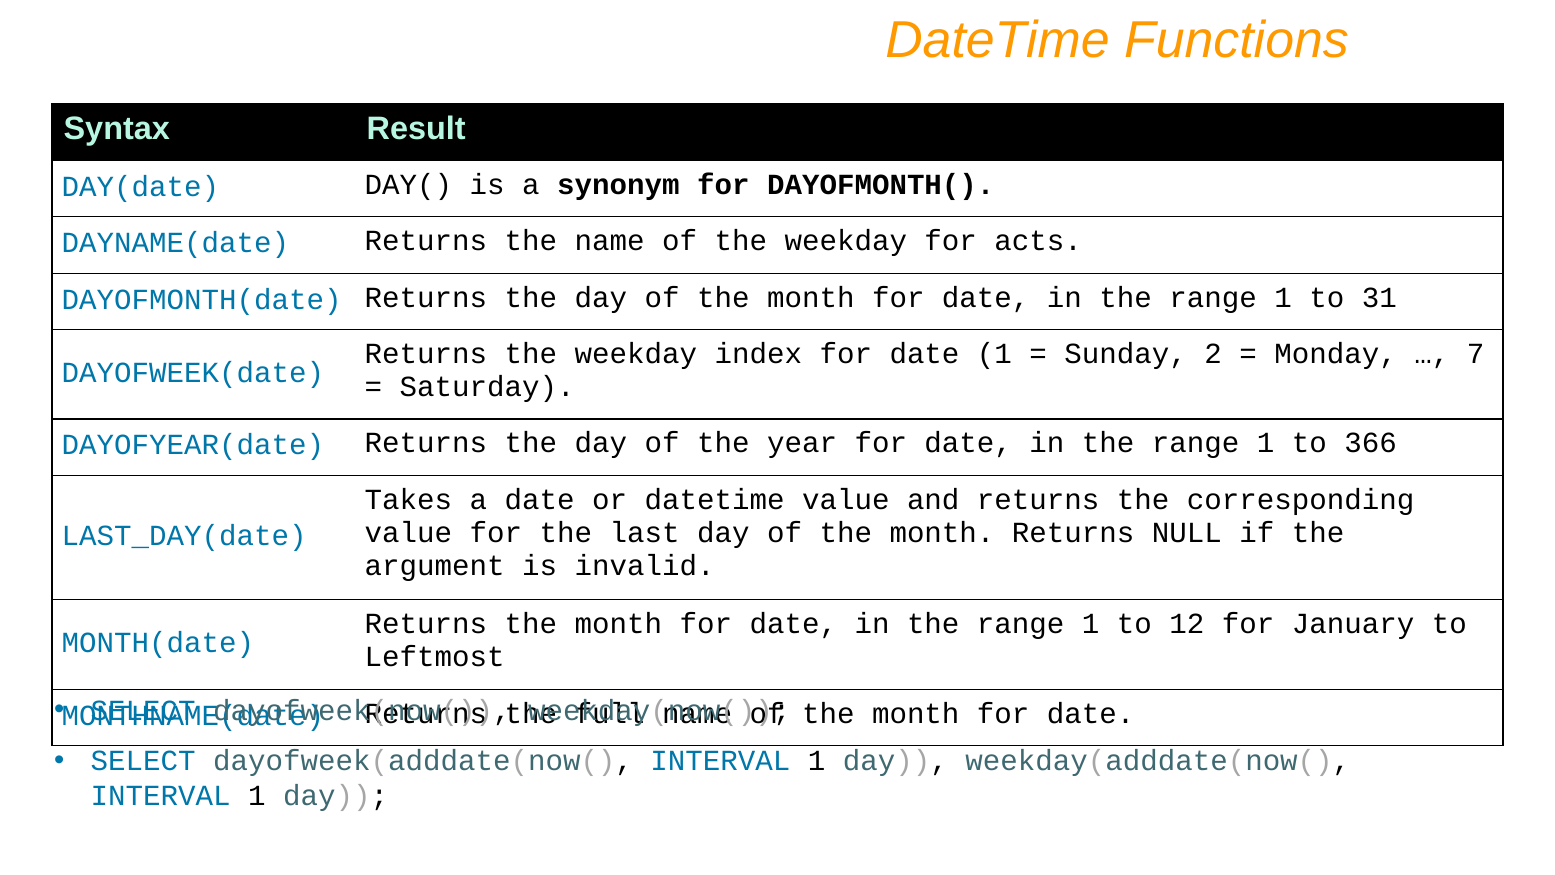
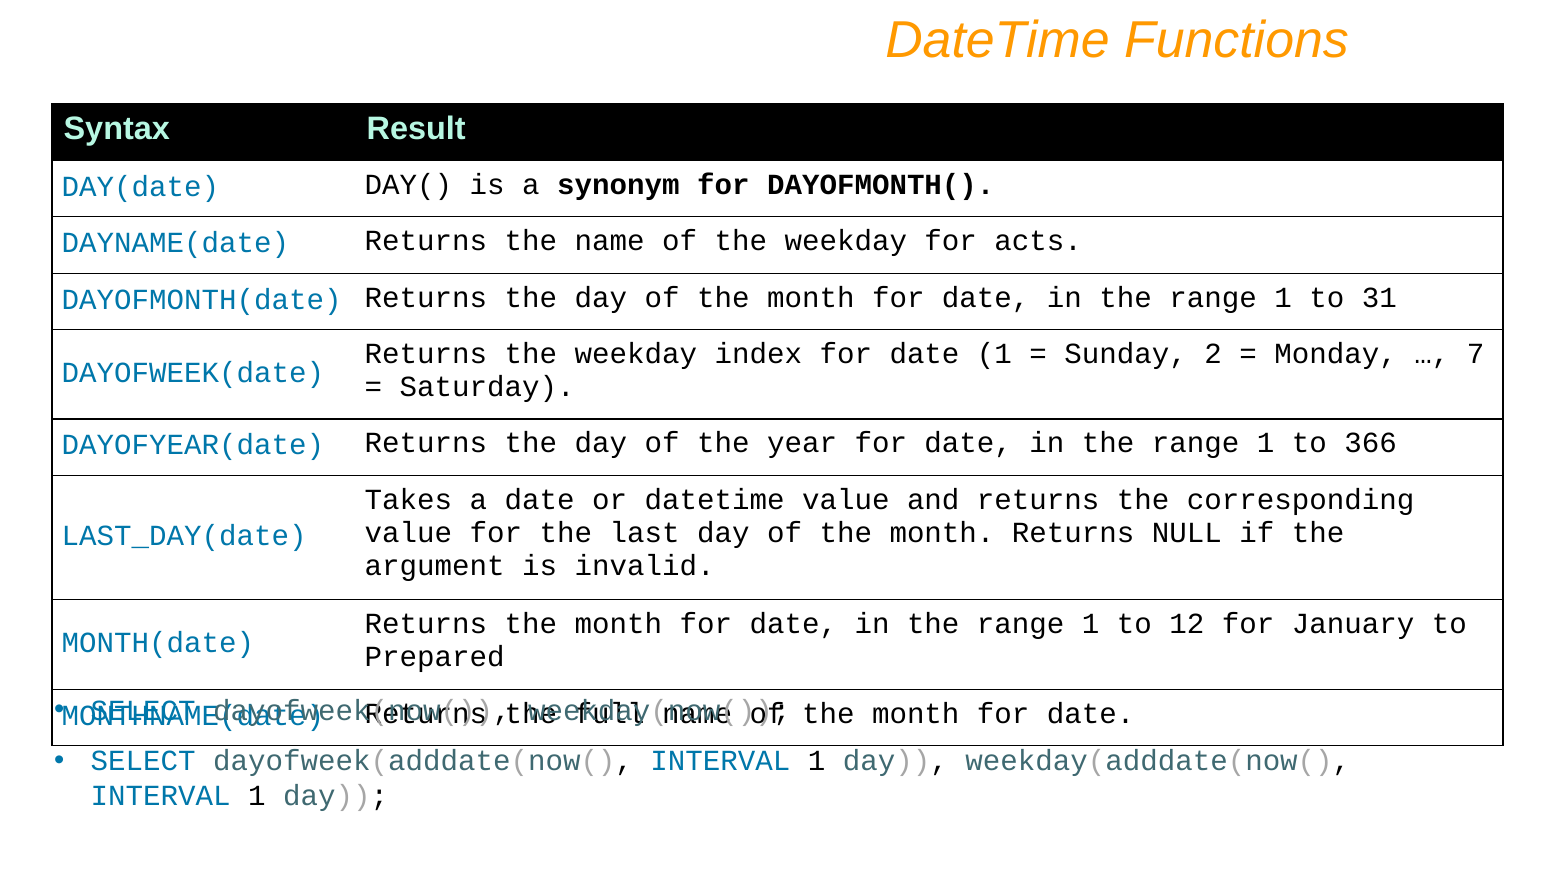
Leftmost: Leftmost -> Prepared (435, 657)
